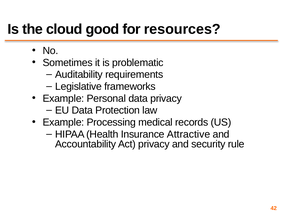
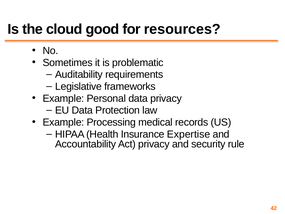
Attractive: Attractive -> Expertise (189, 134)
